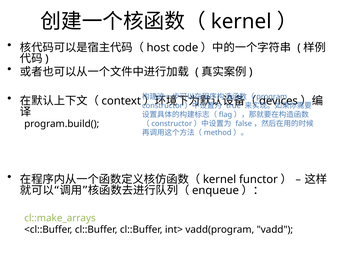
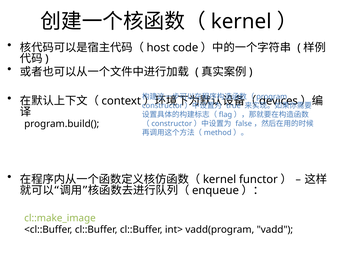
cl::make_arrays: cl::make_arrays -> cl::make_image (60, 218)
